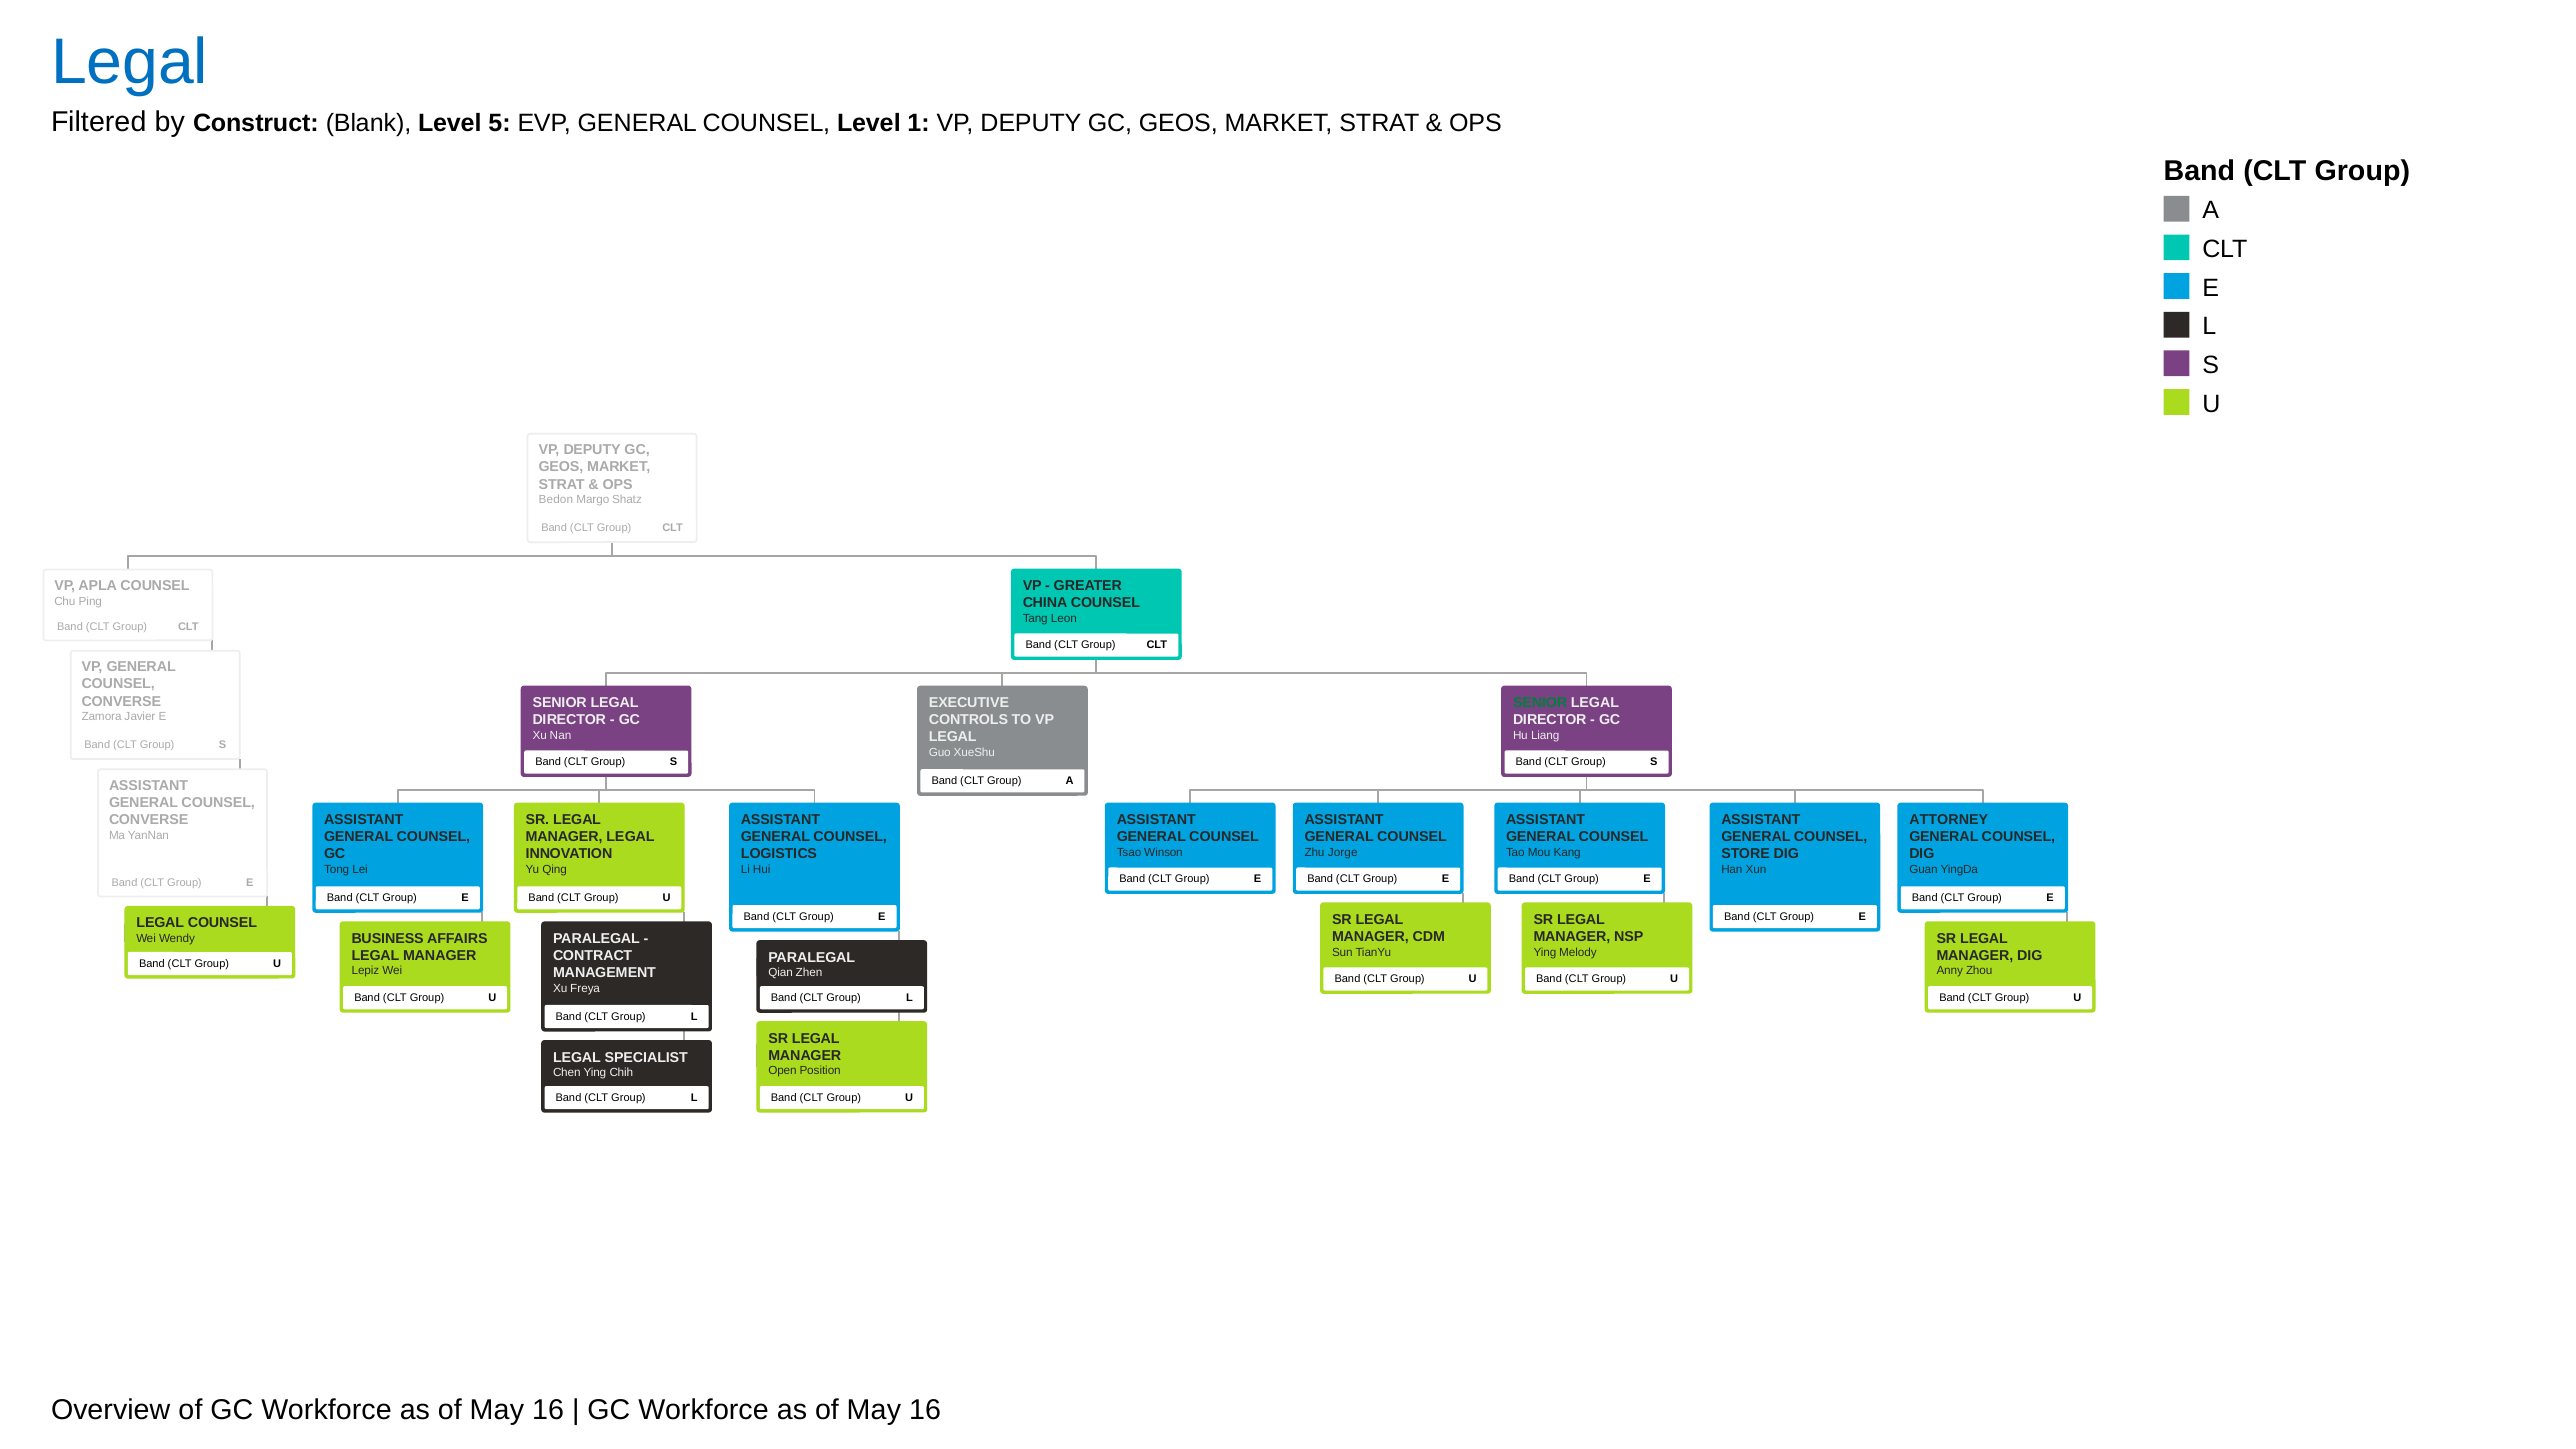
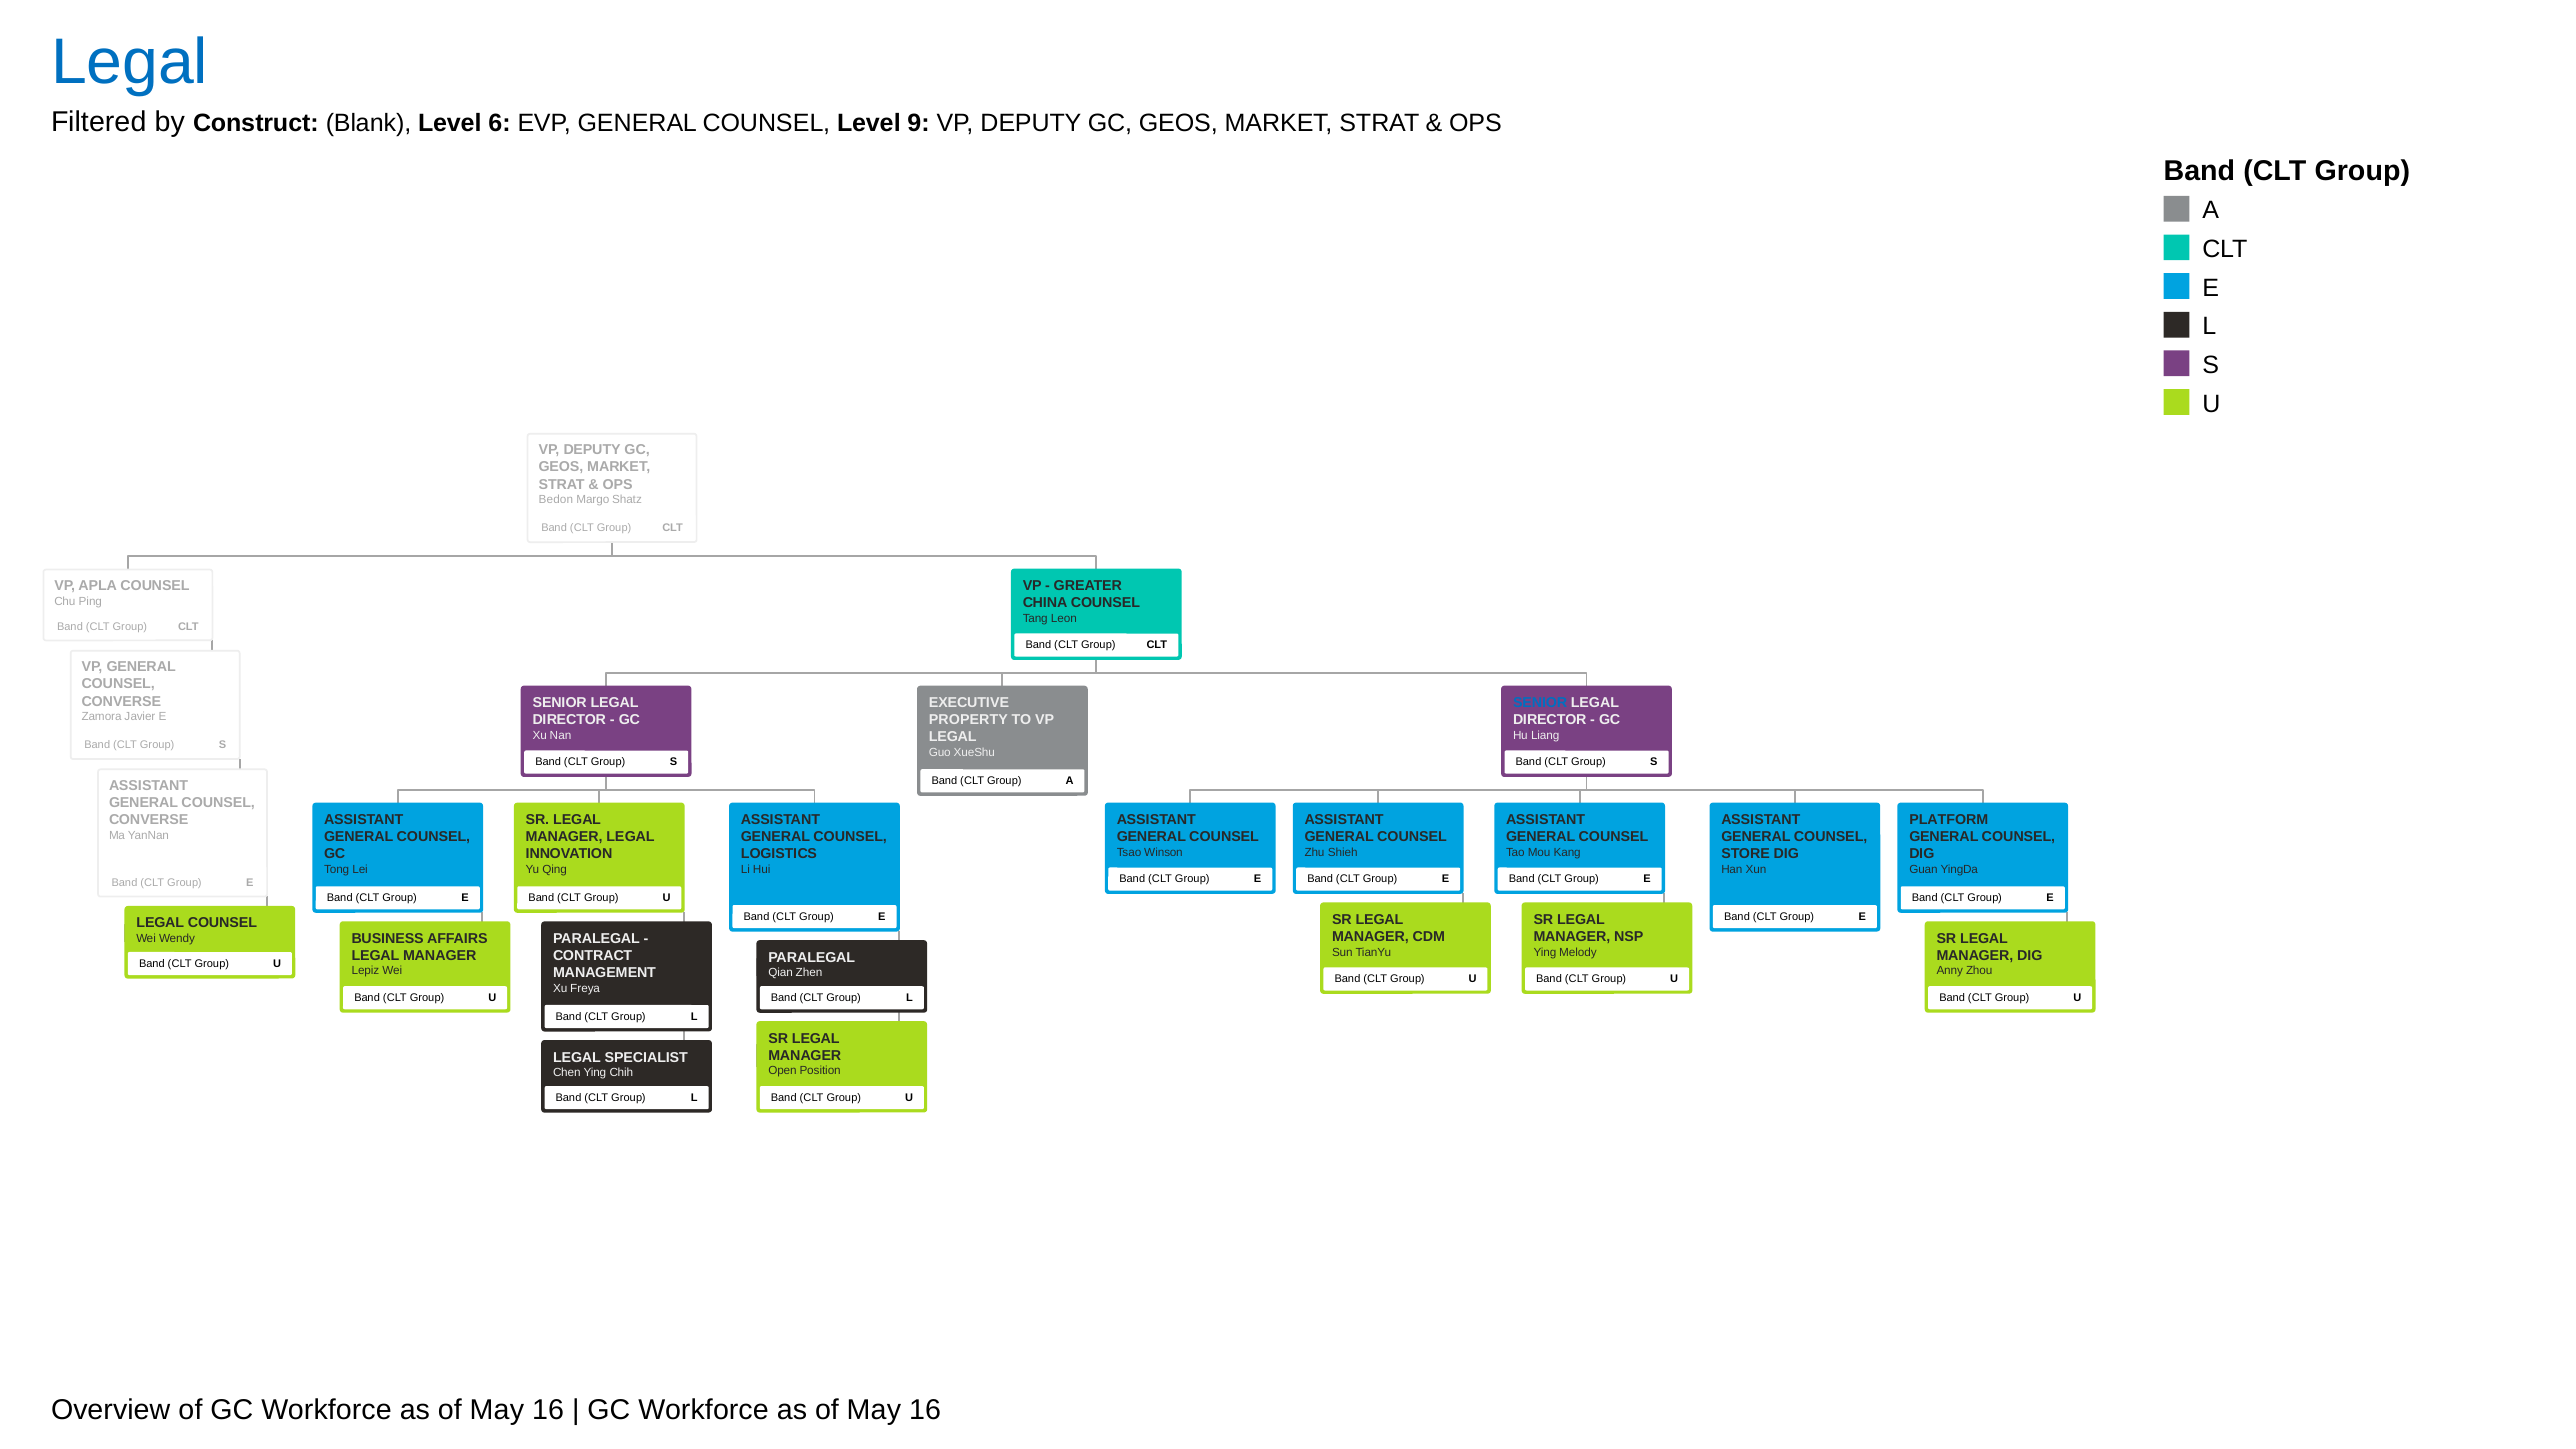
5: 5 -> 6 (500, 123)
1: 1 -> 9 (919, 123)
SENIOR colour: green -> blue (1540, 703)
CONTROLS: CONTROLS -> PROPERTY (968, 720)
ATTORNEY: ATTORNEY -> PLATFORM (1949, 820)
Jorge: Jorge -> Shieh (1343, 852)
